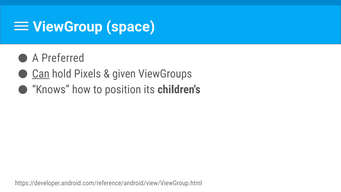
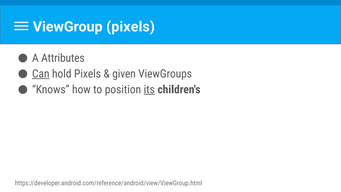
ViewGroup space: space -> pixels (131, 27)
Preferred: Preferred -> Attributes (63, 58)
its underline: none -> present (149, 89)
